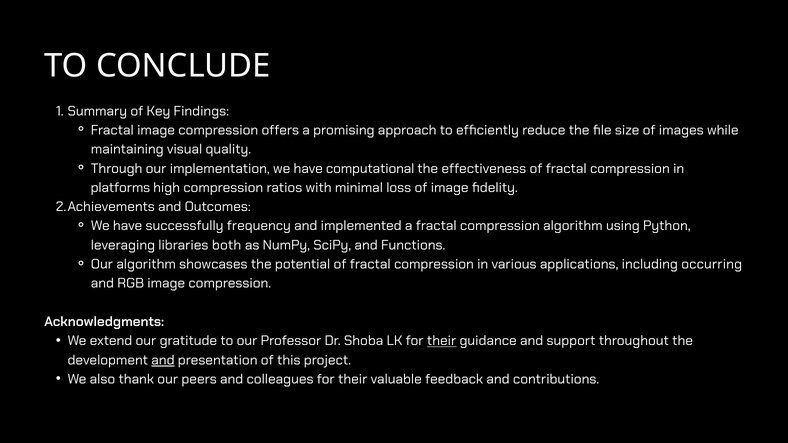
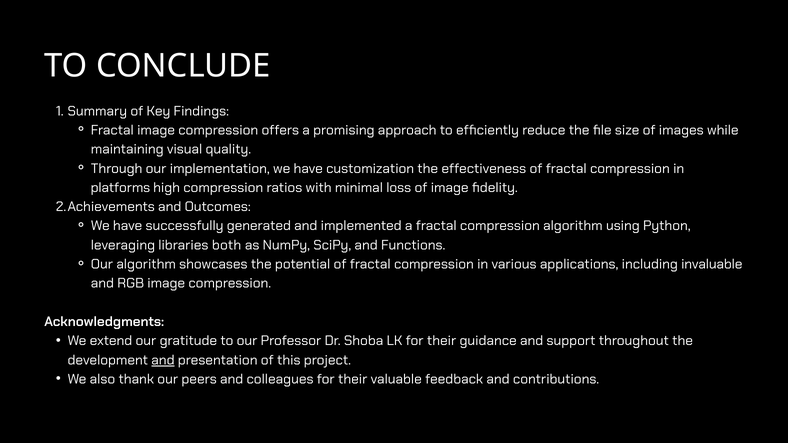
computational: computational -> customization (370, 169)
frequency: frequency -> generated (259, 226)
occurring: occurring -> invaluable (712, 264)
their underline: present -> none (442, 341)
